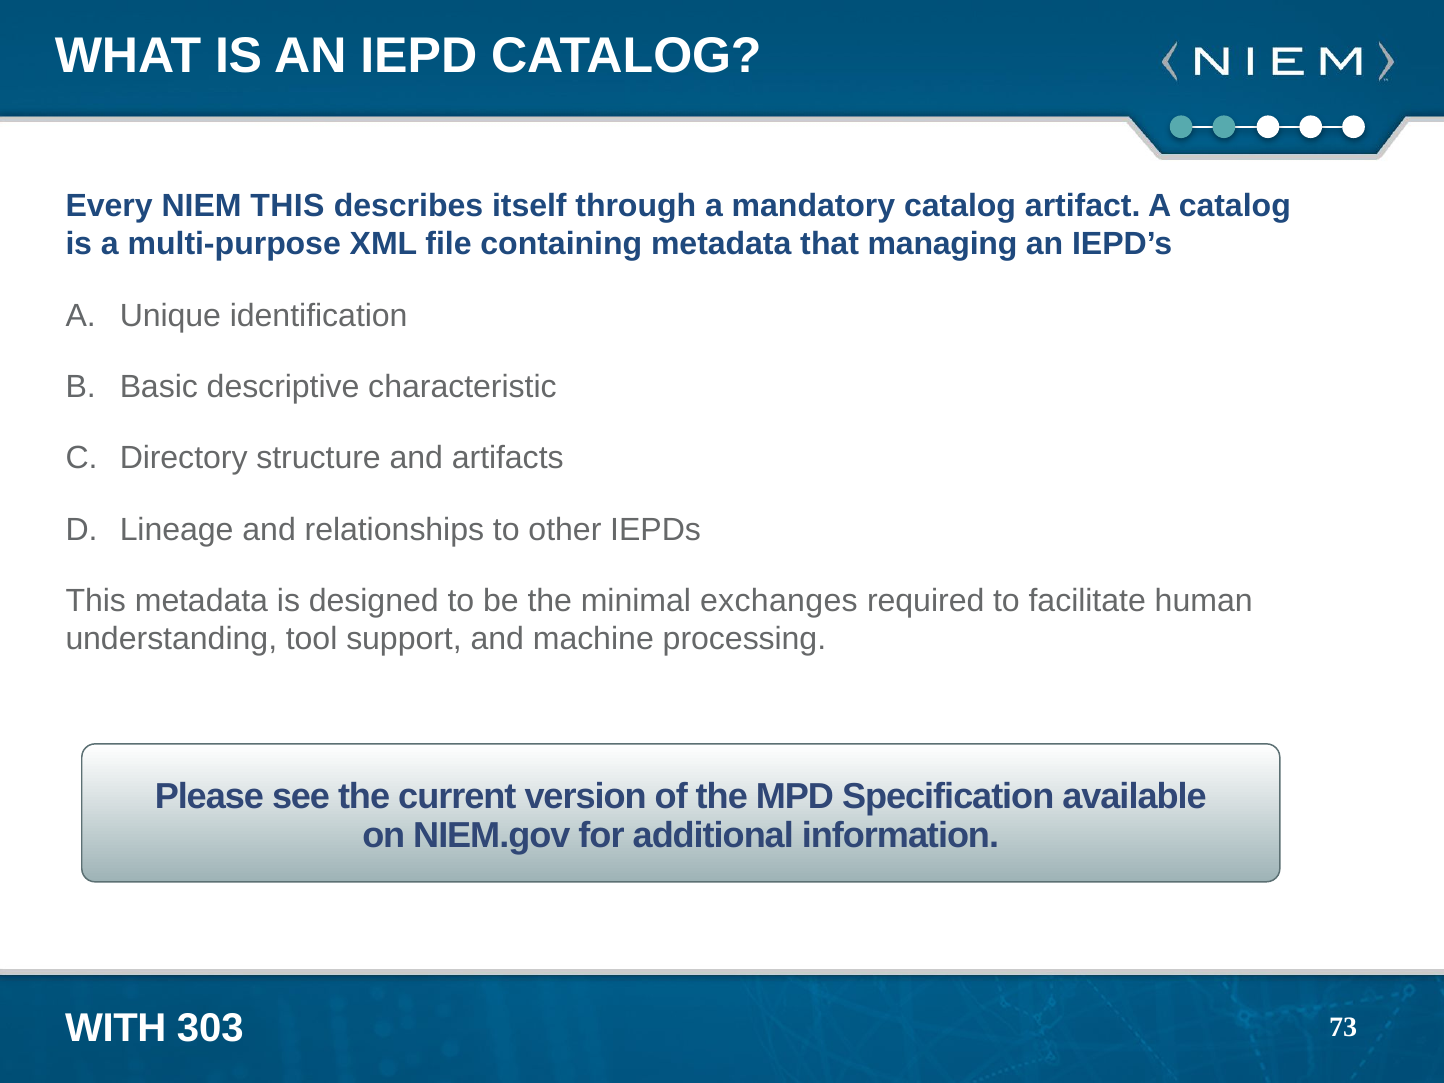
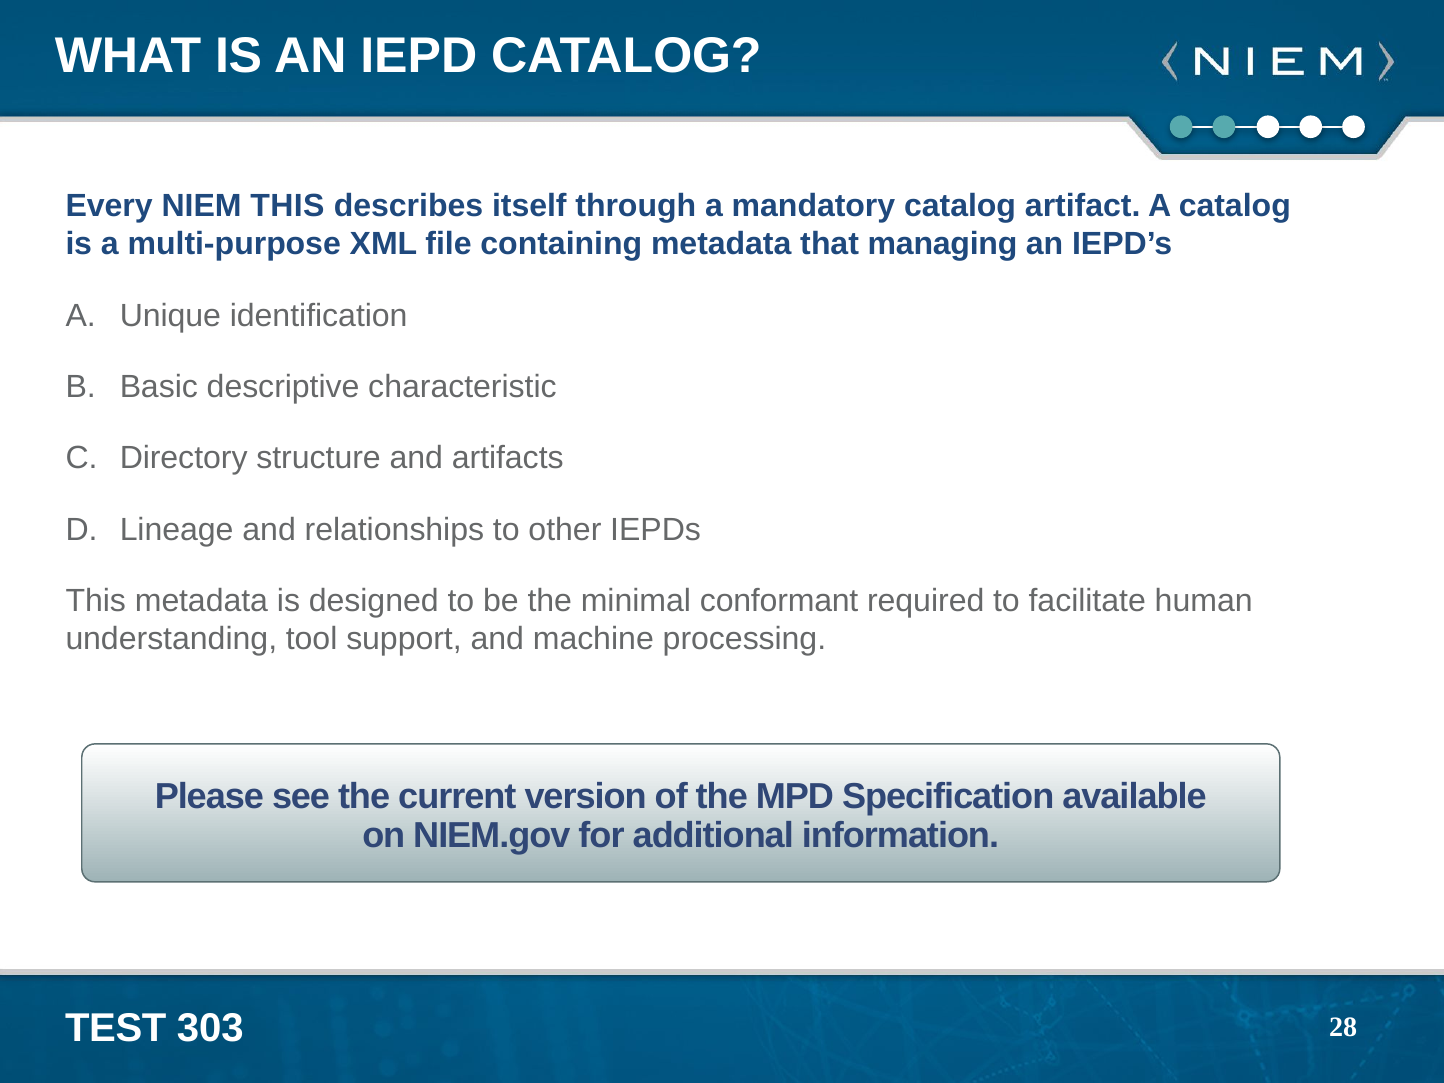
exchanges: exchanges -> conformant (779, 601)
WITH: WITH -> TEST (116, 1028)
73: 73 -> 28 (1343, 1028)
